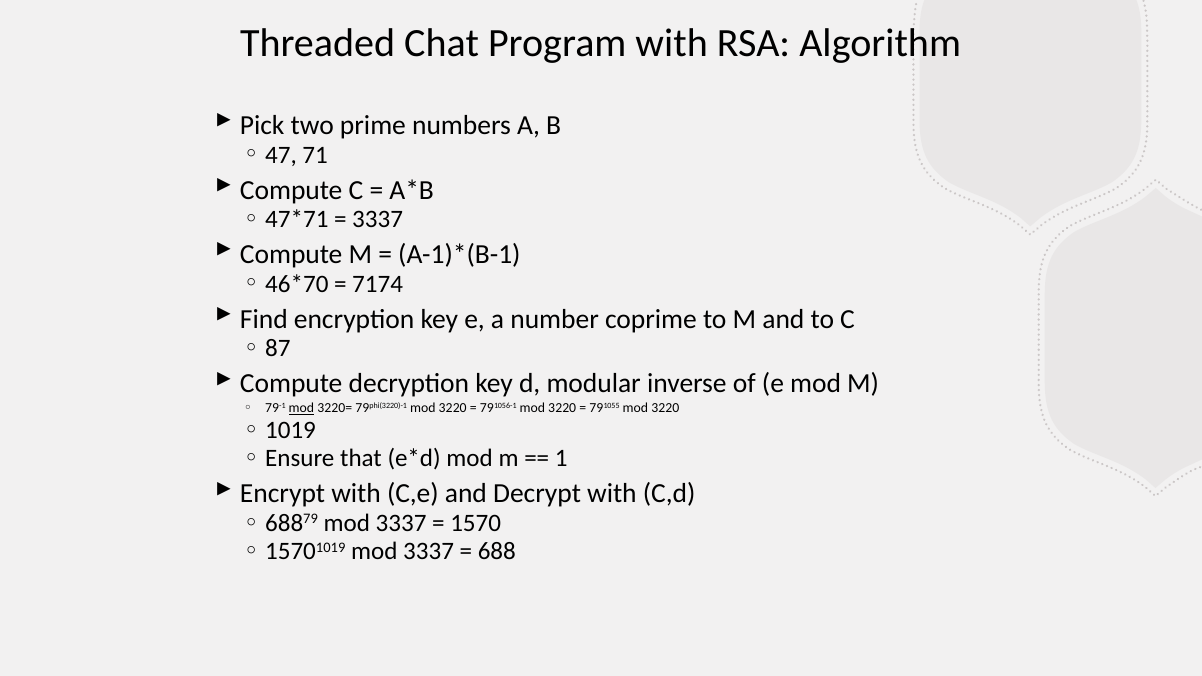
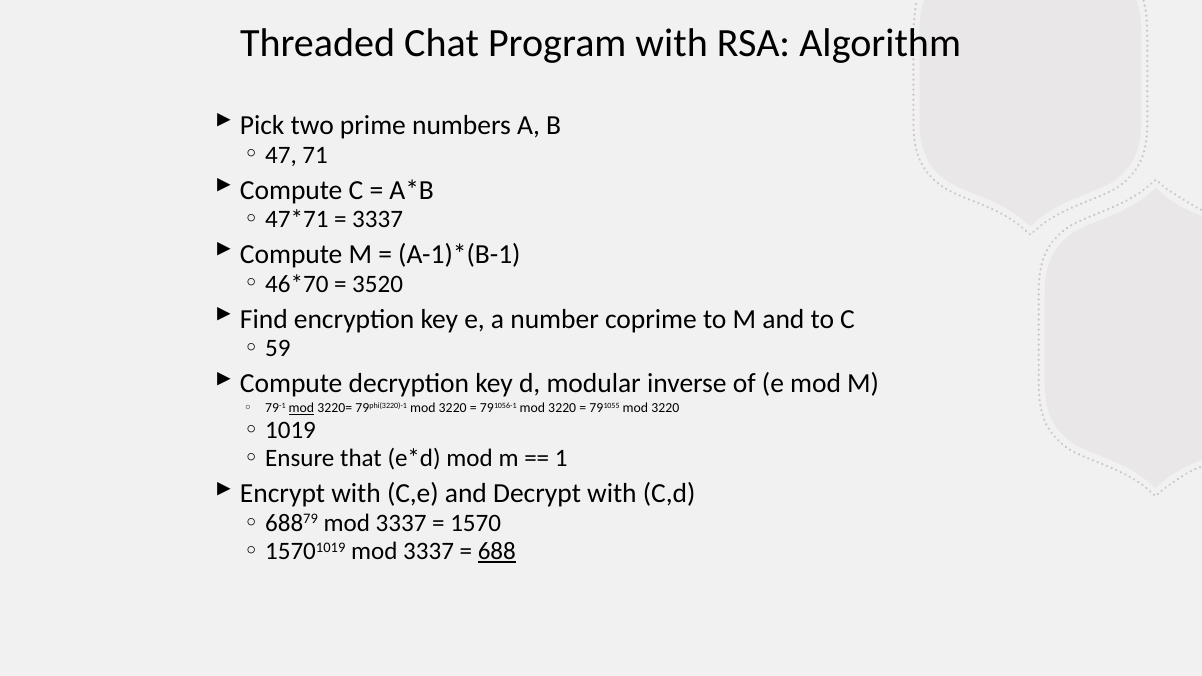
7174: 7174 -> 3520 (378, 284)
87: 87 -> 59 (278, 349)
688 underline: none -> present (497, 551)
